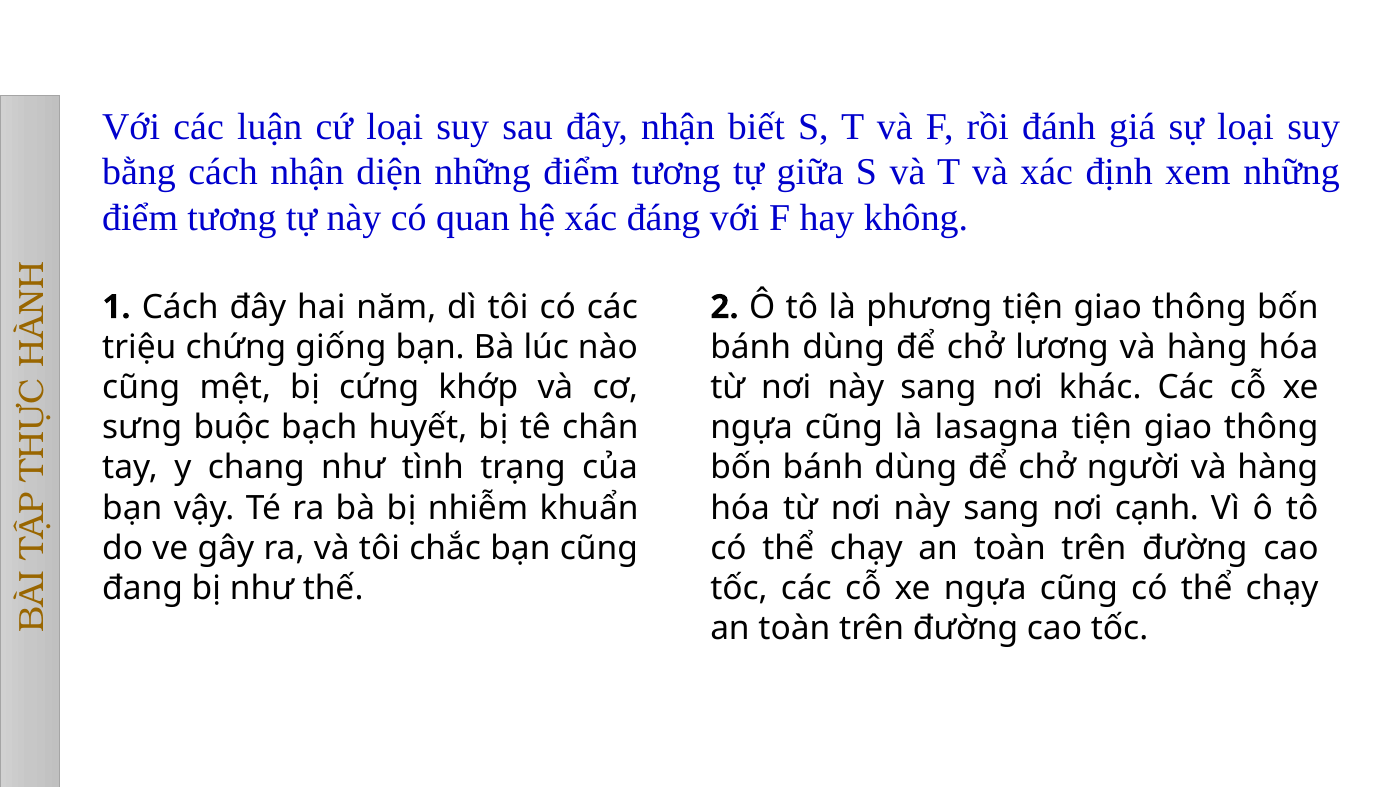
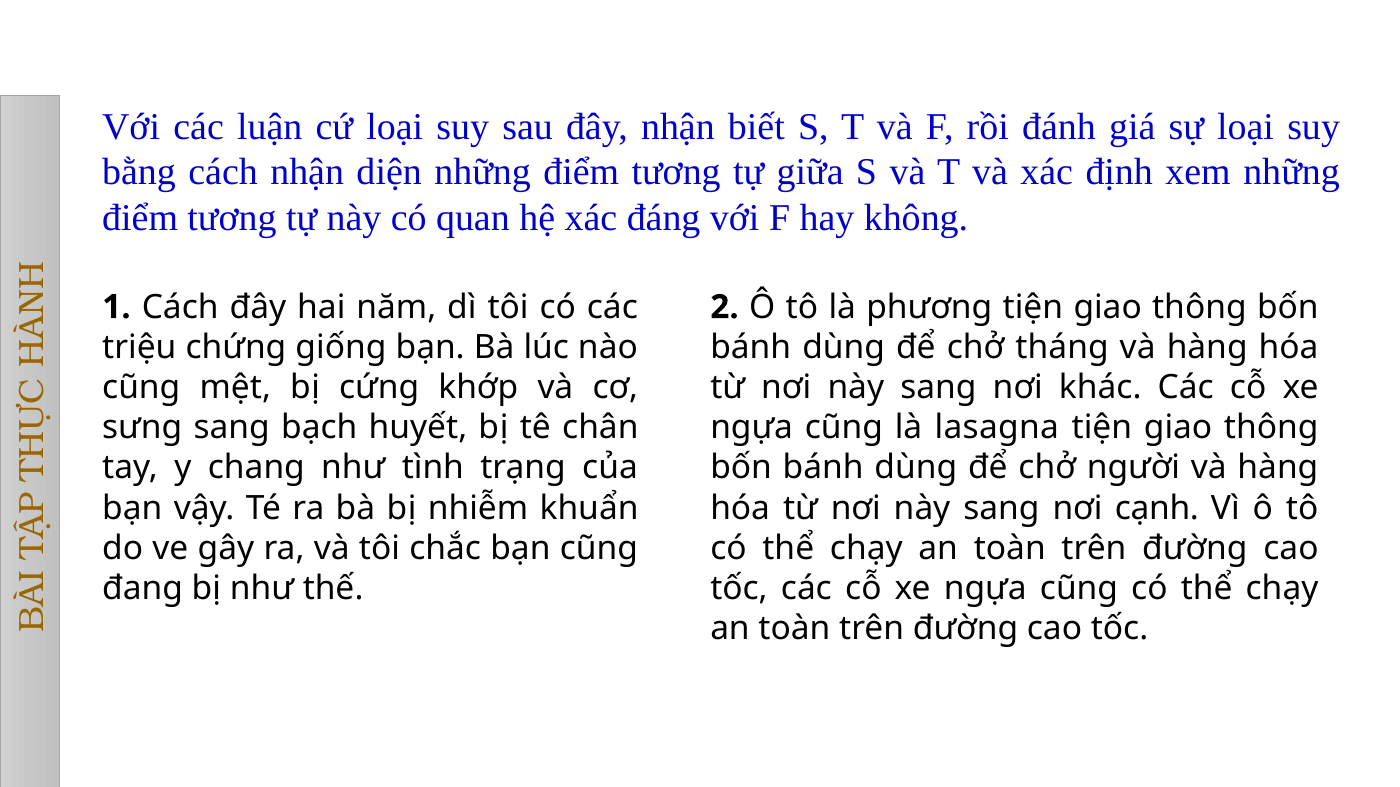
lương: lương -> tháng (1062, 348)
sưng buộc: buộc -> sang (232, 428)
